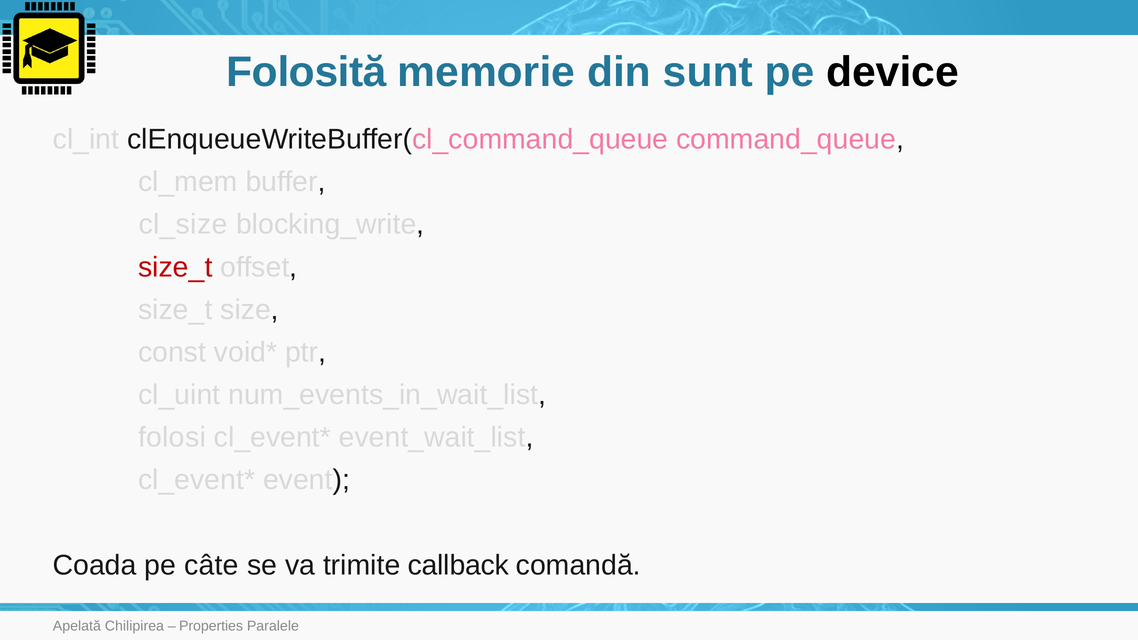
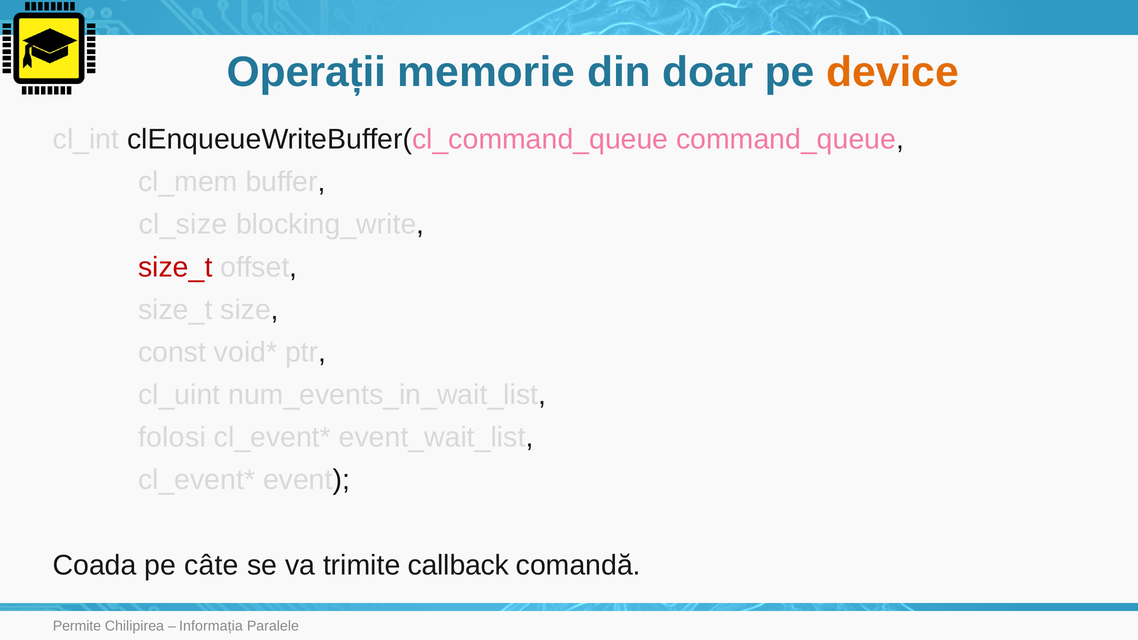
Folosită: Folosită -> Operații (306, 72)
sunt: sunt -> doar (708, 72)
device colour: black -> orange (893, 72)
Apelată: Apelată -> Permite (77, 626)
Properties: Properties -> Informația (211, 626)
